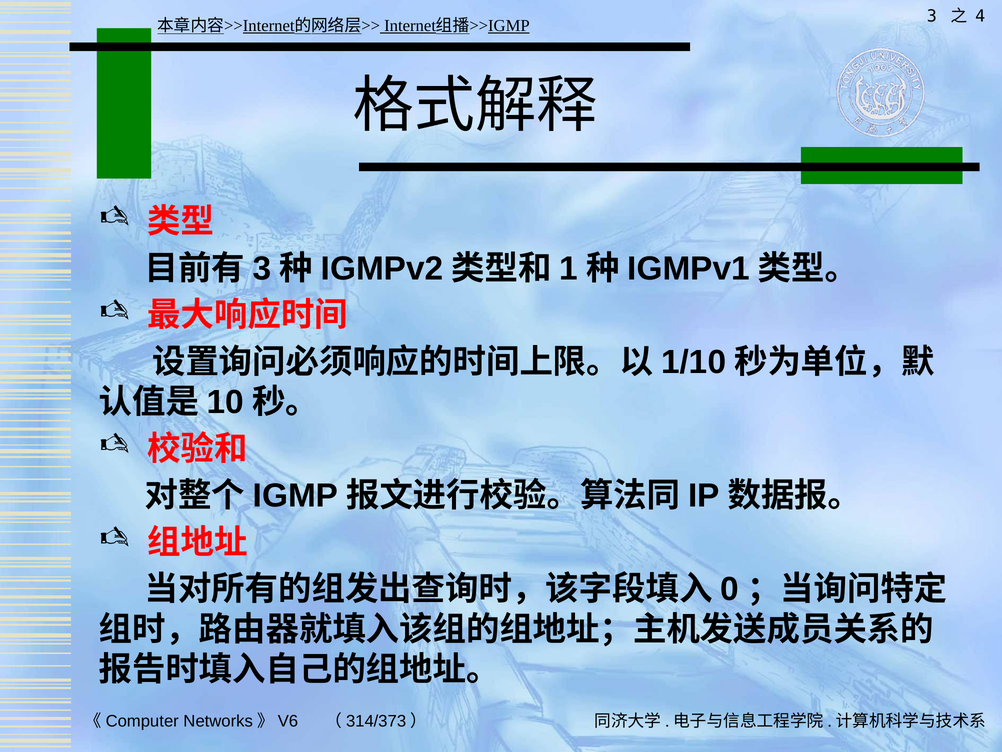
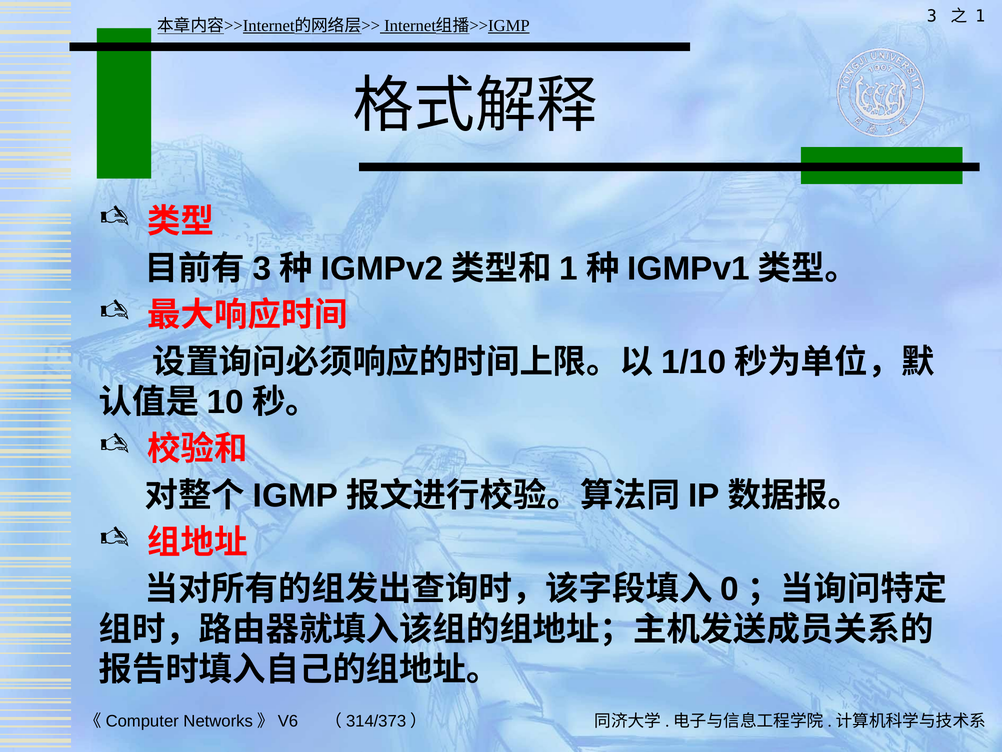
4: 4 -> 1 (980, 16)
